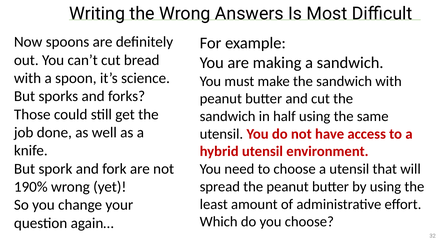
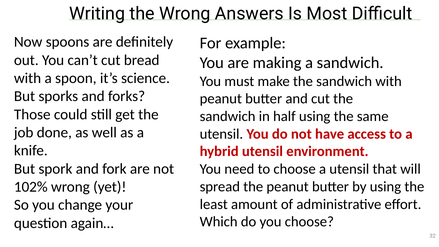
190%: 190% -> 102% (31, 187)
